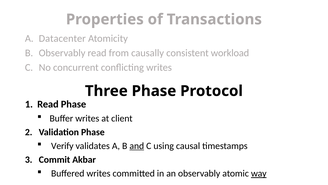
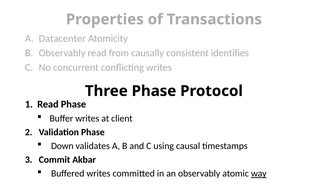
workload: workload -> identifies (230, 53)
Verify: Verify -> Down (62, 146)
and underline: present -> none (137, 146)
